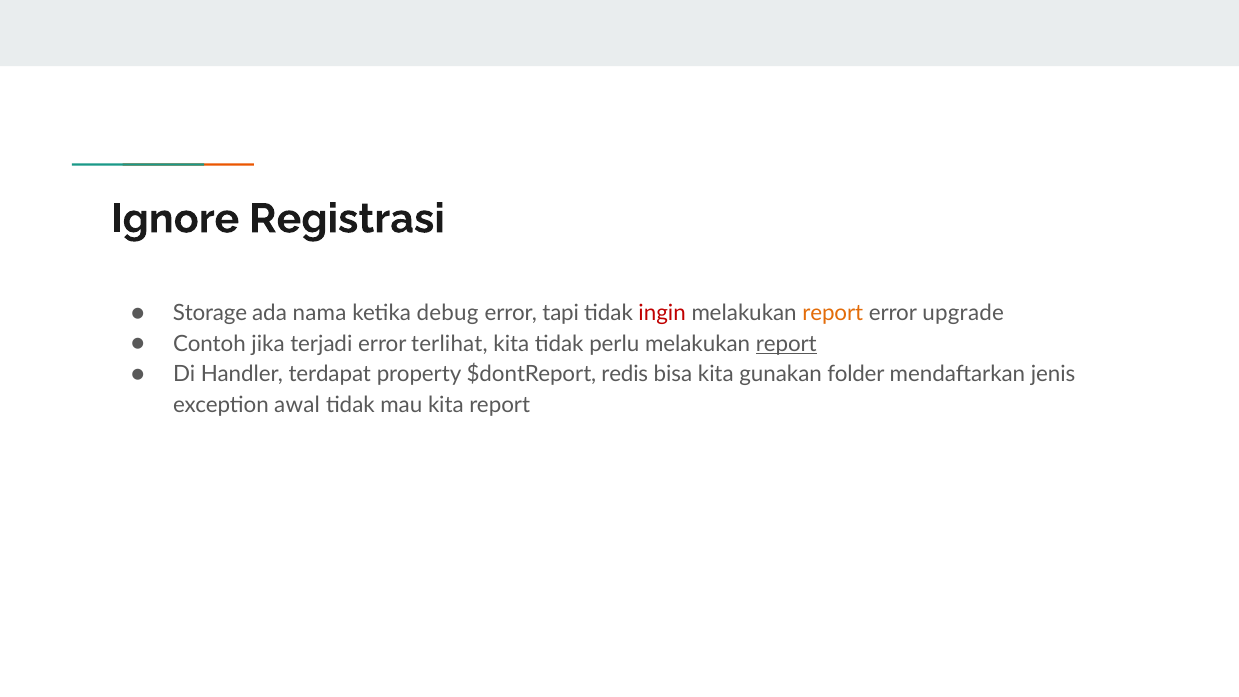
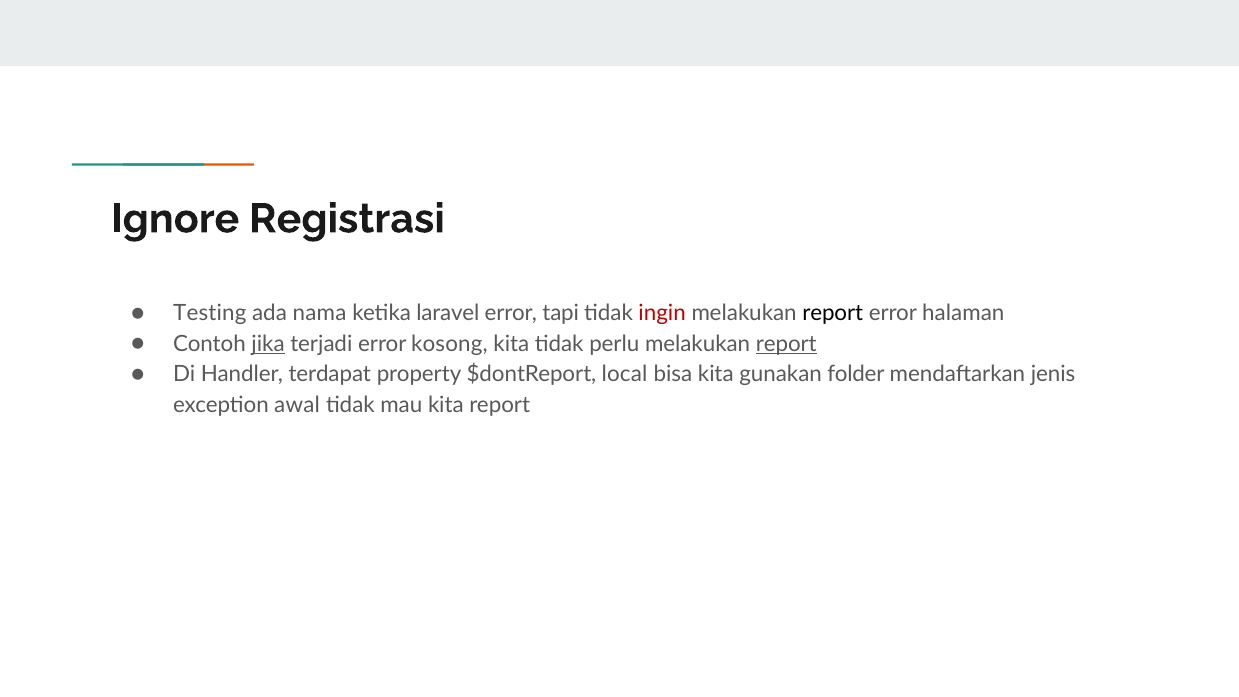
Storage: Storage -> Testing (210, 313)
debug: debug -> laravel (448, 313)
report colour: orange -> black (833, 313)
upgrade: upgrade -> halaman (963, 313)
jika underline: none -> present (268, 344)
terlihat: terlihat -> kosong (449, 344)
redis: redis -> local (625, 374)
